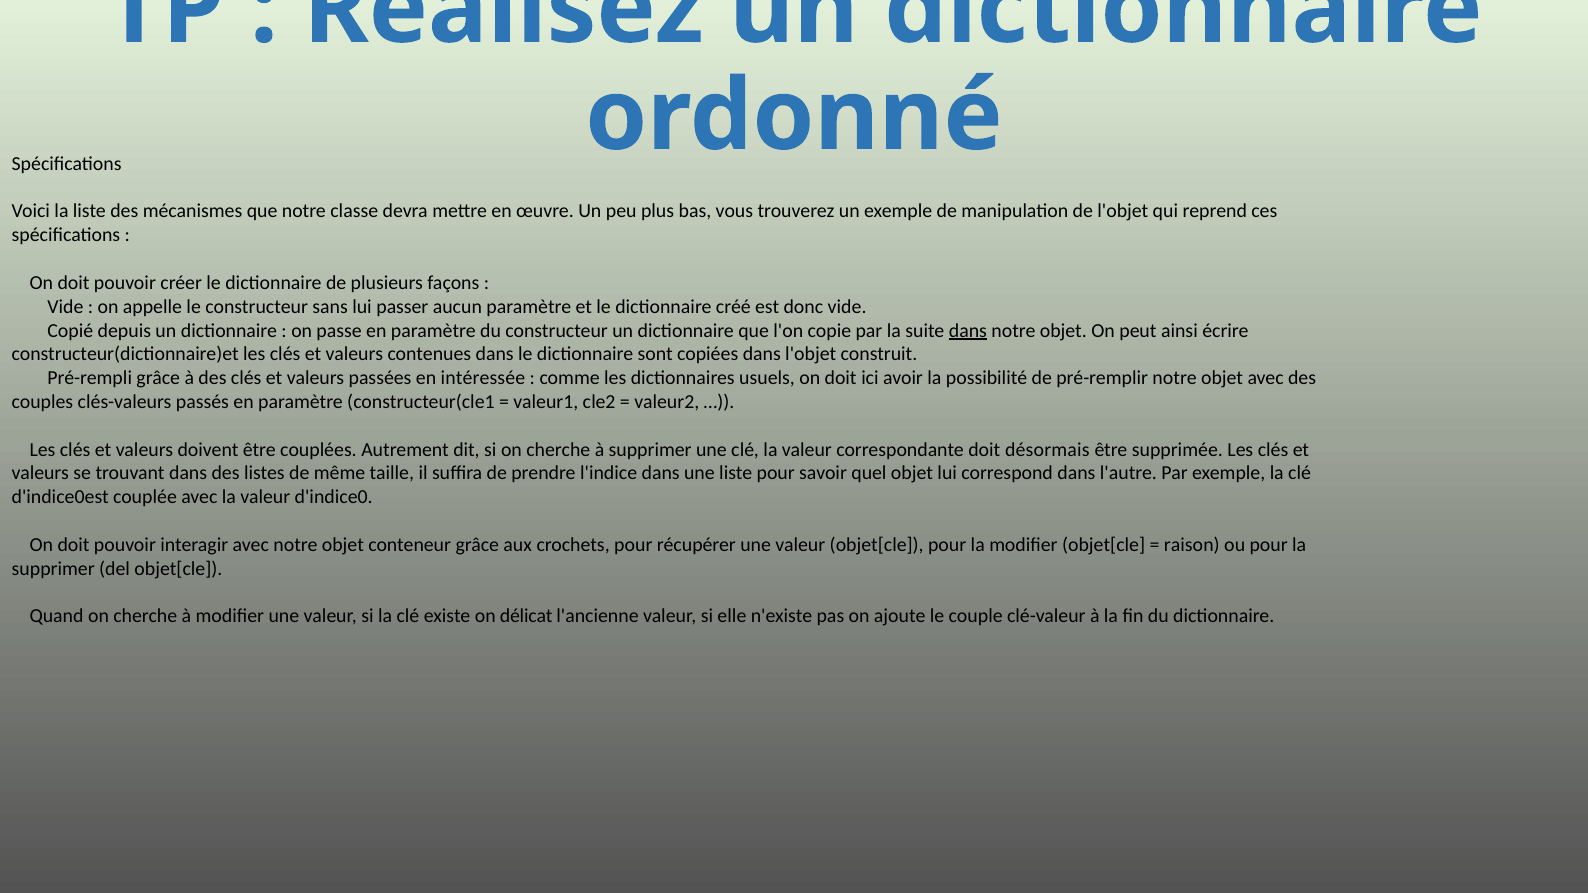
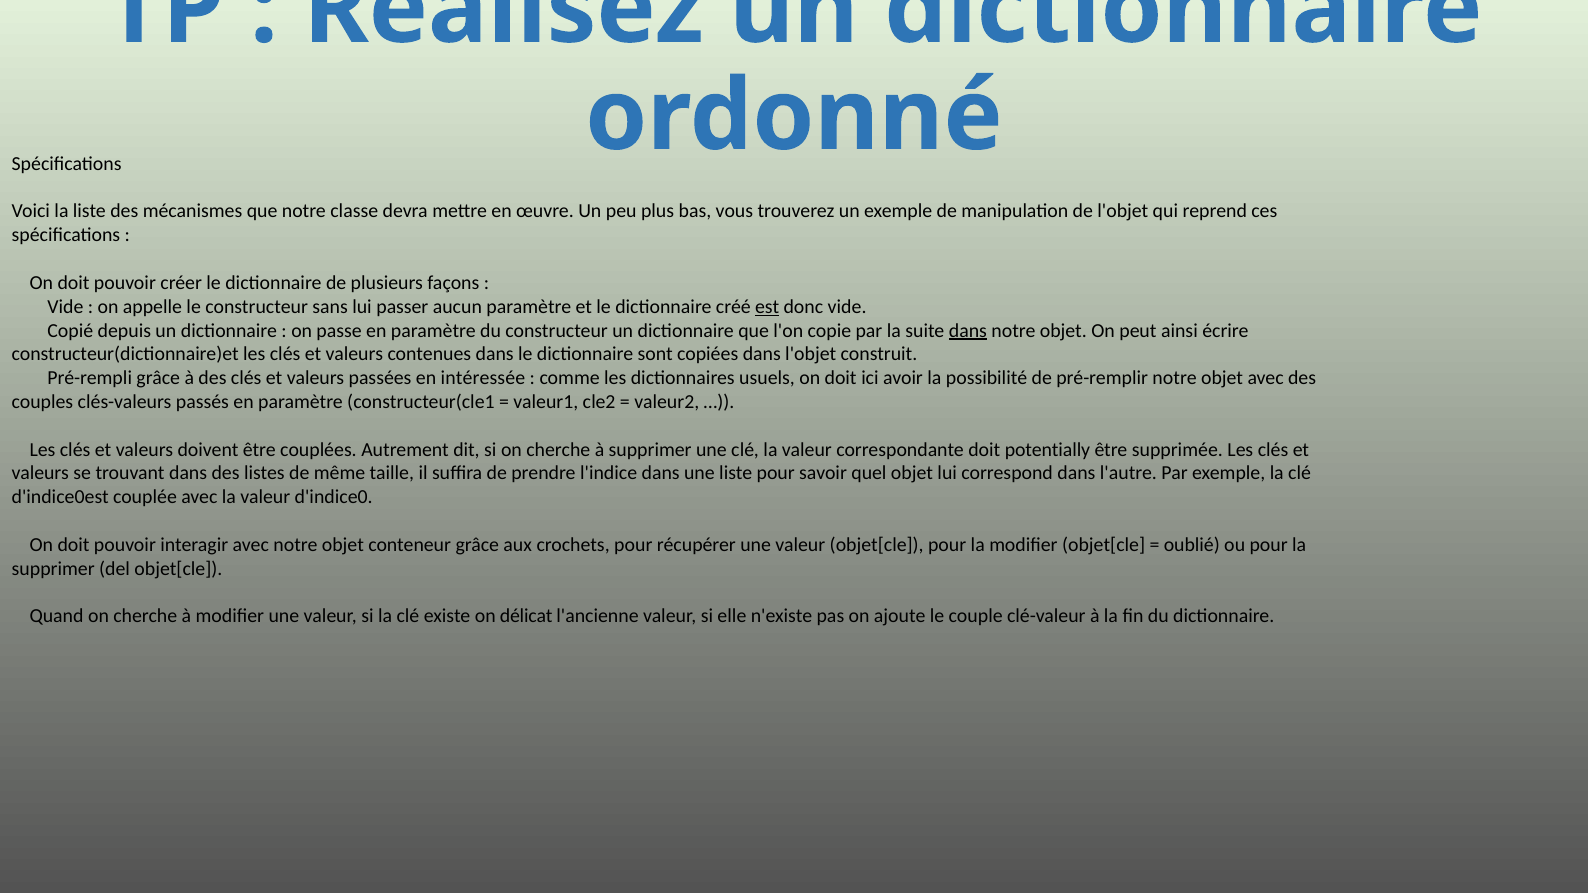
est underline: none -> present (767, 307)
désormais: désormais -> potentially (1047, 450)
raison: raison -> oublié (1192, 545)
